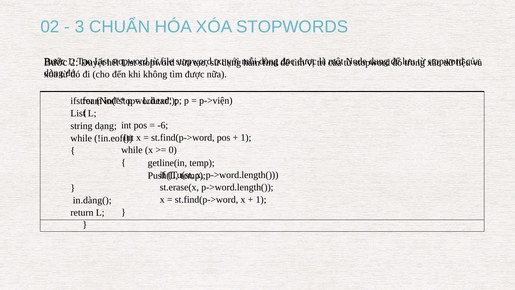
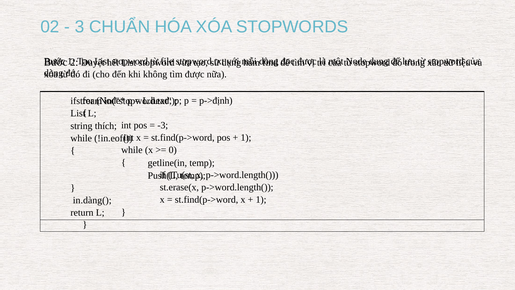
p->viện: p->viện -> p->định (216, 100)
-6: -6 -> -3 (163, 125)
dạng: dạng -> thích (106, 126)
